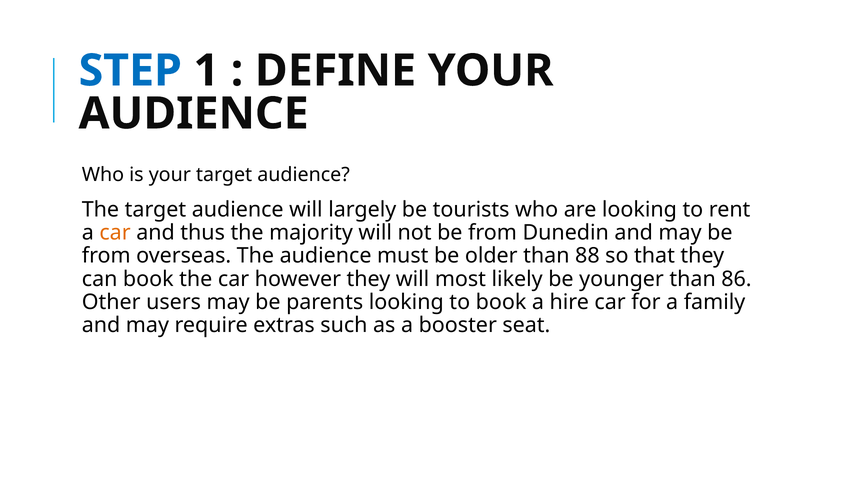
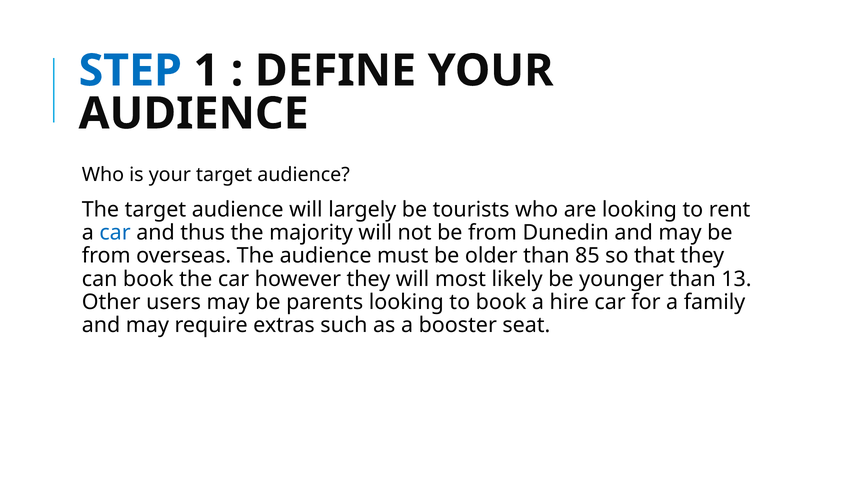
car colour: orange -> blue (115, 233)
88: 88 -> 85 (587, 256)
86: 86 -> 13 (736, 279)
